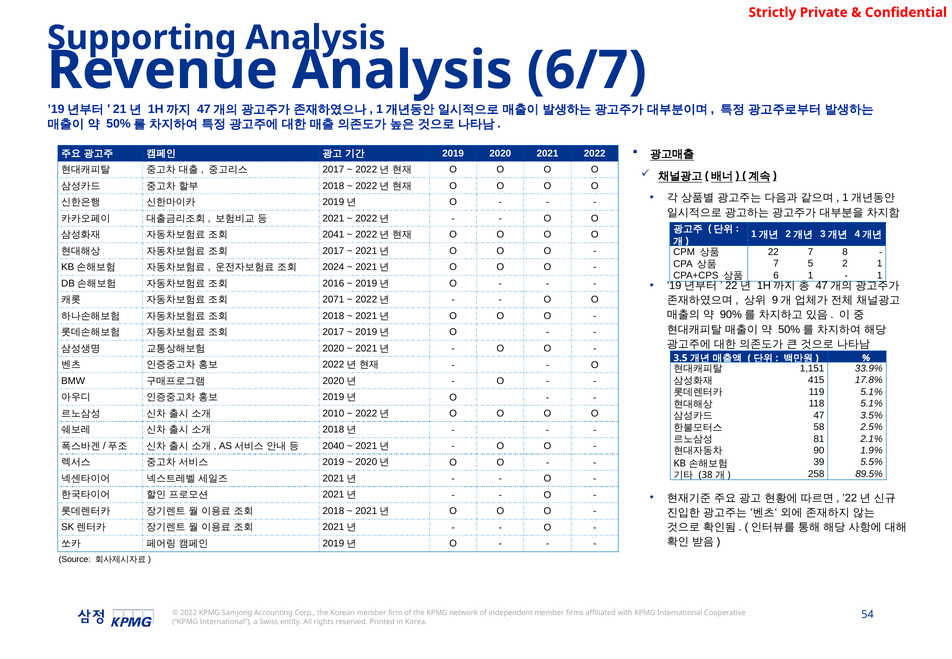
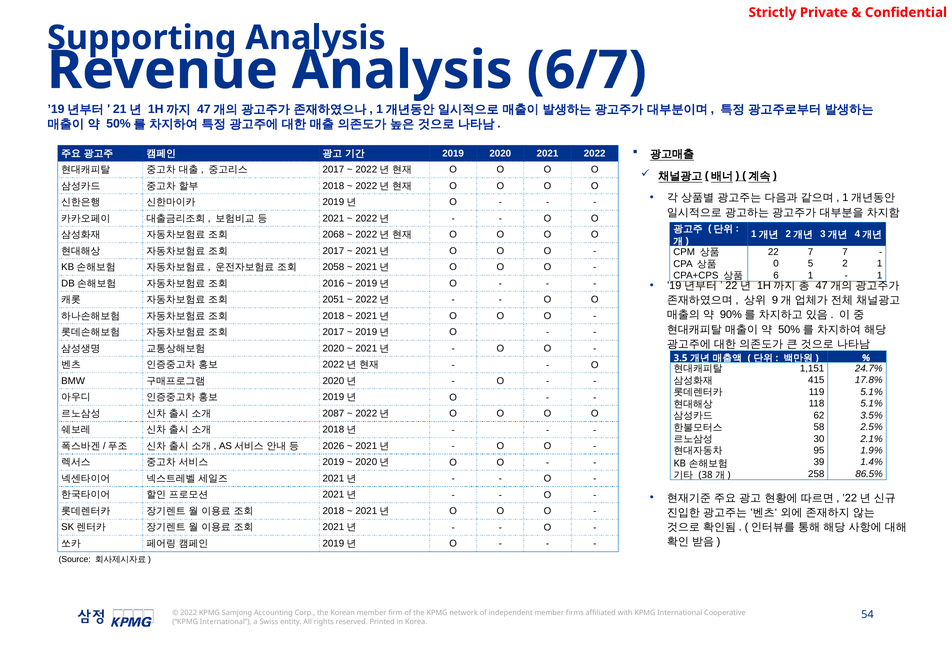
2041: 2041 -> 2068 (333, 235)
7 8: 8 -> 7 (845, 252)
7: 7 -> 0 (776, 264)
2024: 2024 -> 2058 (333, 267)
2071: 2071 -> 2051 (333, 300)
33.9%: 33.9% -> 24.7% (869, 368)
2010: 2010 -> 2087 (333, 413)
47: 47 -> 62 (819, 415)
81: 81 -> 30 (819, 439)
2040: 2040 -> 2026 (333, 446)
90: 90 -> 95 (819, 451)
5.5%: 5.5% -> 1.4% (872, 462)
89.5%: 89.5% -> 86.5% (869, 474)
